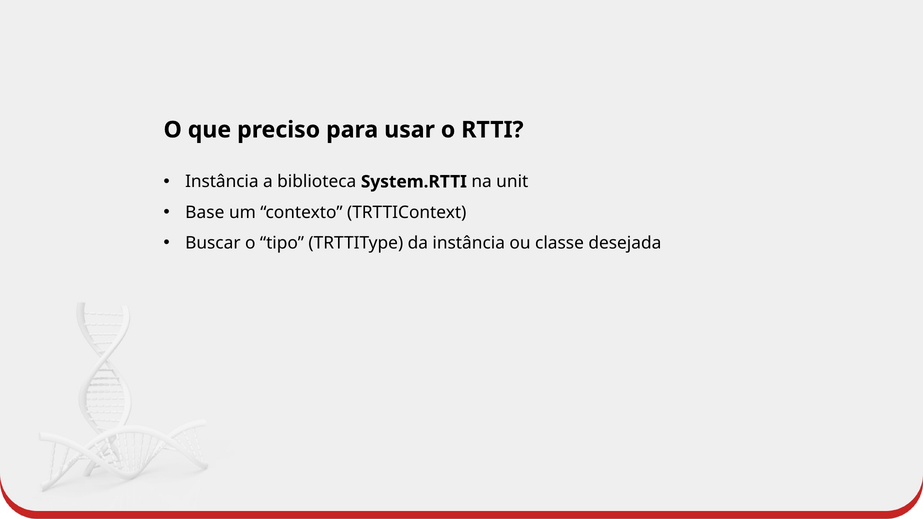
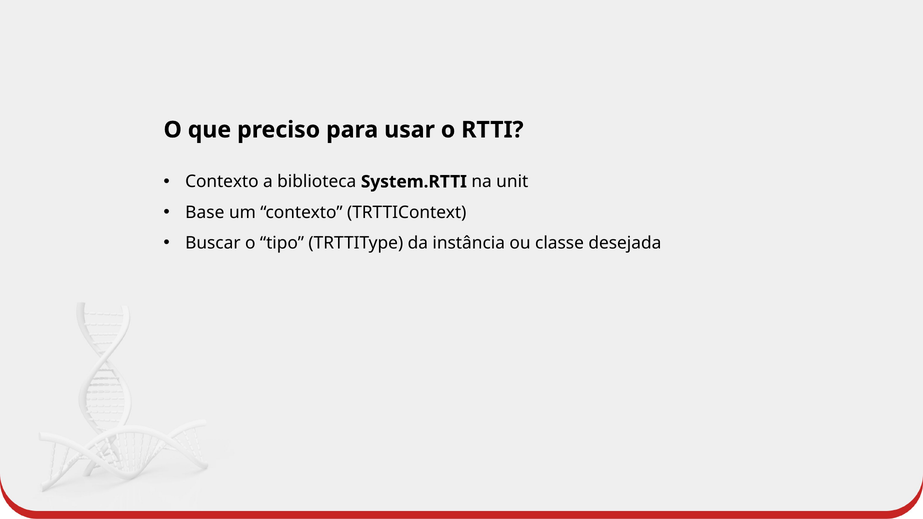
Instância: Instância -> Contexto (222, 182)
